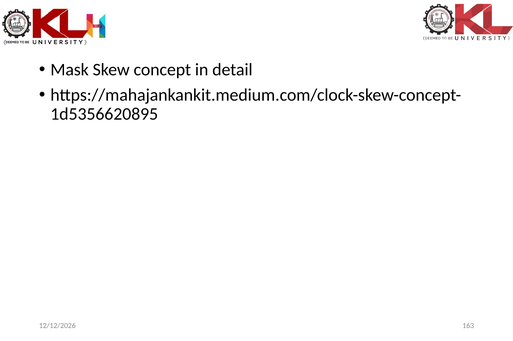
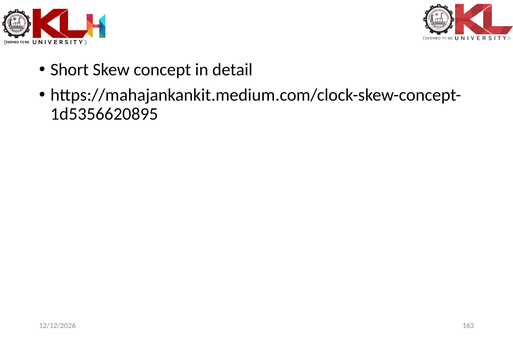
Mask: Mask -> Short (70, 70)
